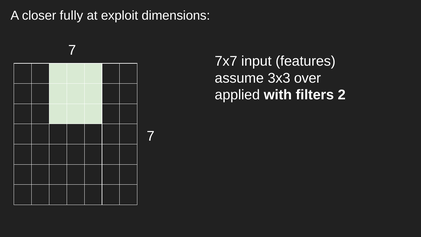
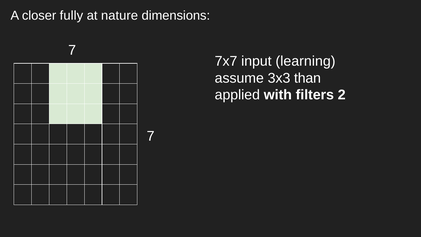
exploit: exploit -> nature (120, 16)
features: features -> learning (306, 61)
over: over -> than (308, 78)
